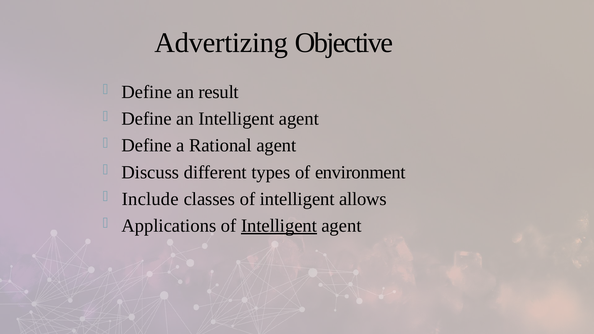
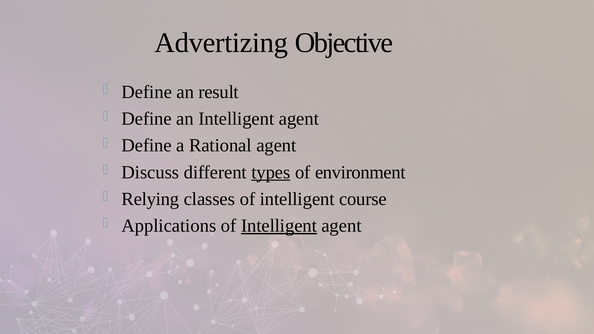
types underline: none -> present (271, 172)
Include: Include -> Relying (150, 199)
allows: allows -> course (363, 199)
